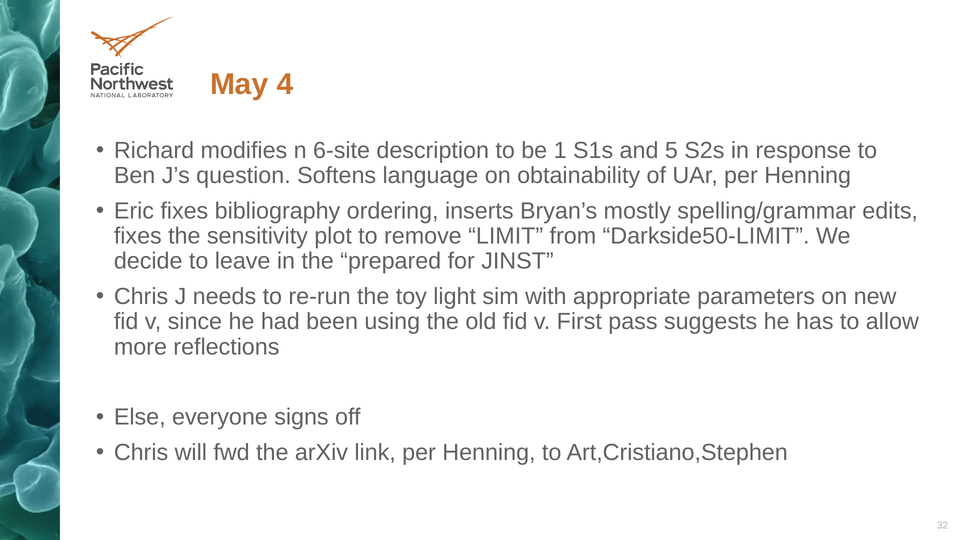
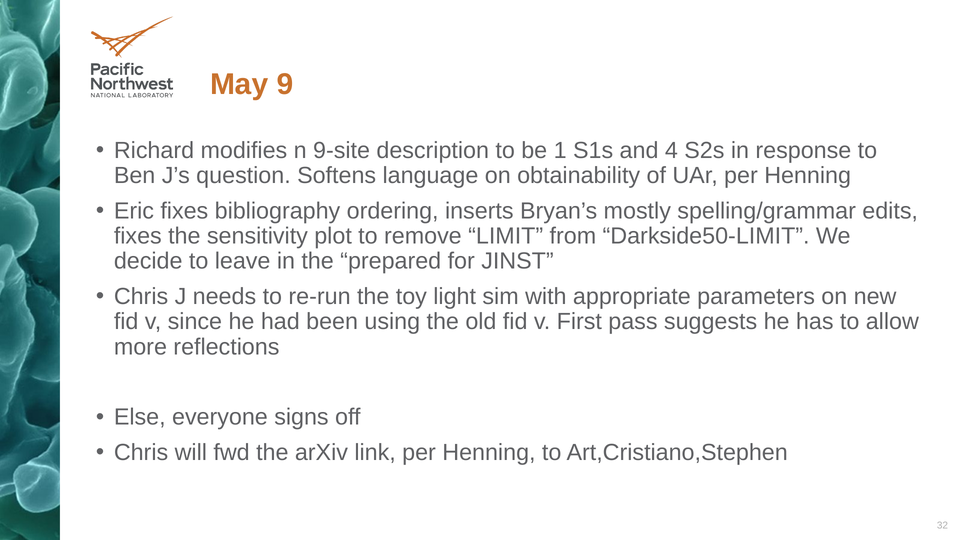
4: 4 -> 9 (285, 84)
6-site: 6-site -> 9-site (342, 150)
5: 5 -> 4 (671, 150)
